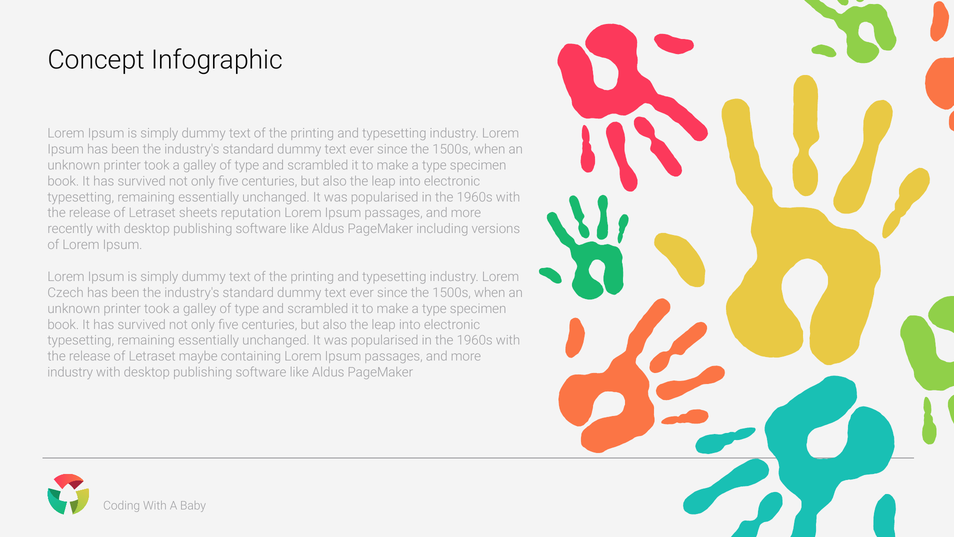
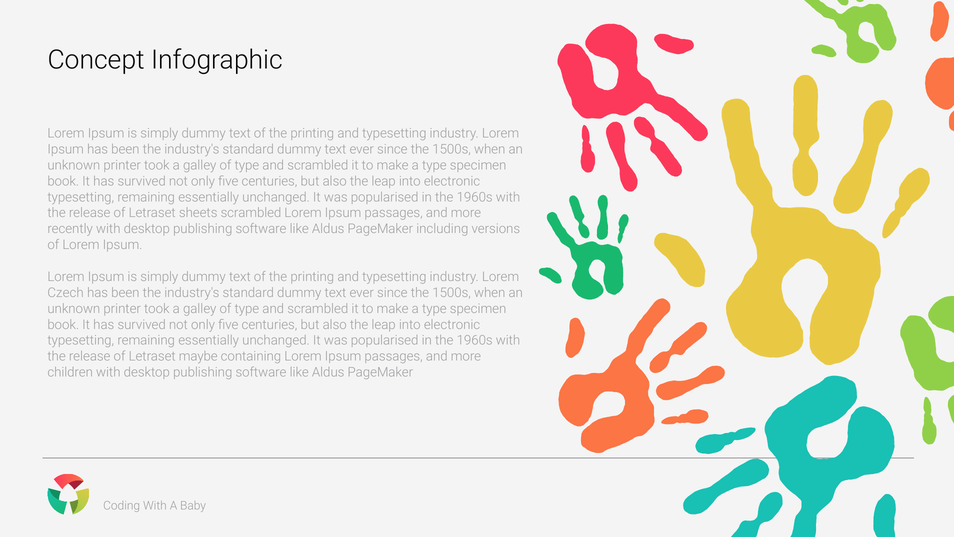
sheets reputation: reputation -> scrambled (251, 213)
industry: industry -> children (70, 372)
